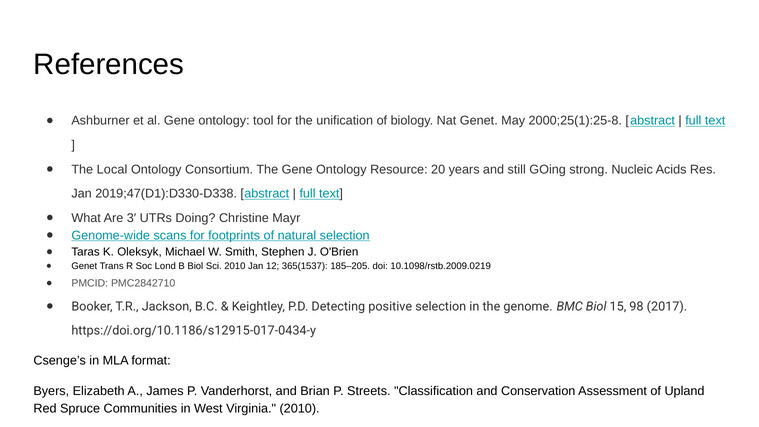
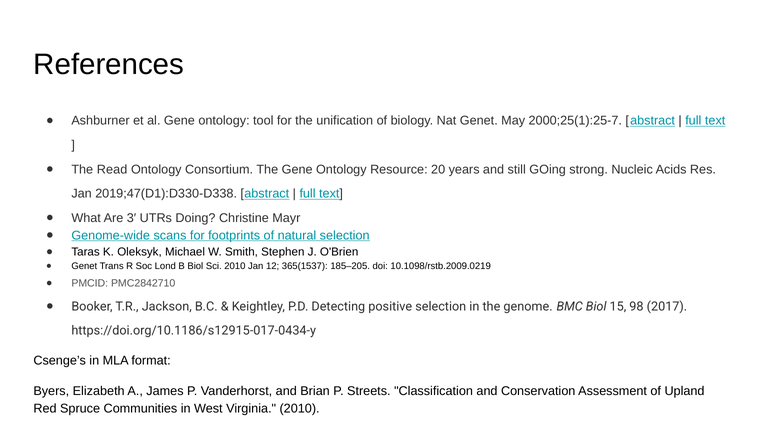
2000;25(1):25-8: 2000;25(1):25-8 -> 2000;25(1):25-7 (575, 121)
Local: Local -> Read (112, 169)
